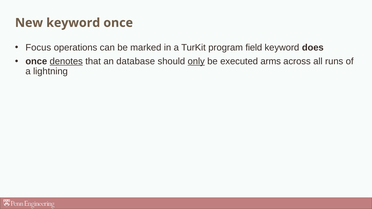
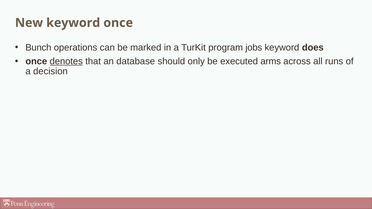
Focus: Focus -> Bunch (38, 48)
field: field -> jobs (254, 48)
only underline: present -> none (196, 61)
lightning: lightning -> decision (50, 71)
